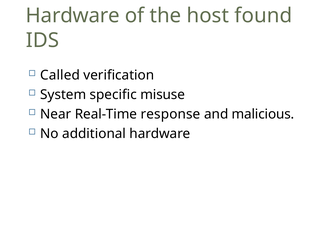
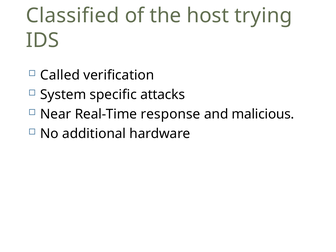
Hardware: Hardware -> Classified (73, 16)
found: found -> trying (263, 16)
misuse: misuse -> attacks (163, 95)
